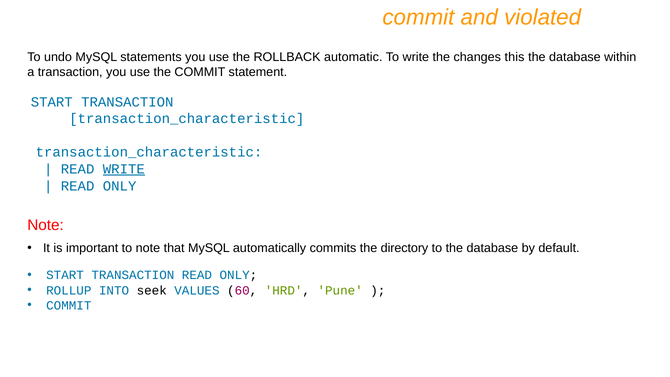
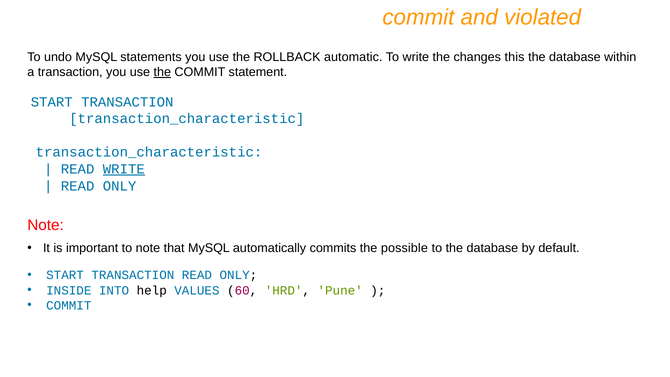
the underline: none -> present (162, 72)
directory: directory -> possible (404, 248)
ROLLUP: ROLLUP -> INSIDE (69, 290)
seek: seek -> help (152, 290)
